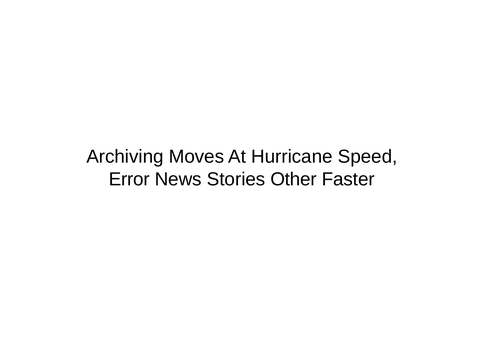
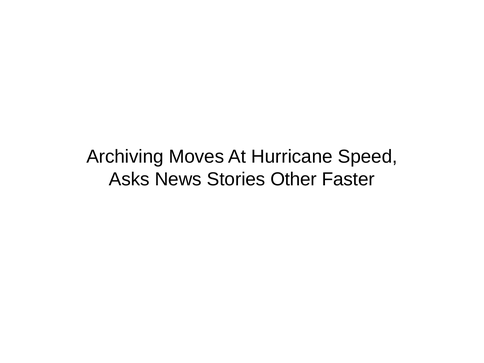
Error: Error -> Asks (129, 179)
